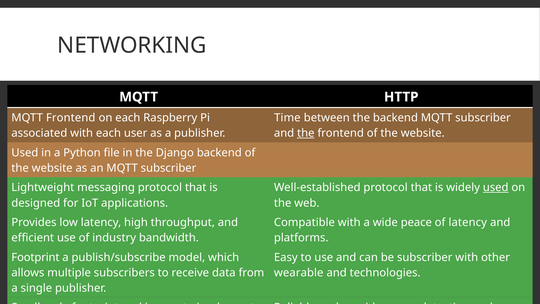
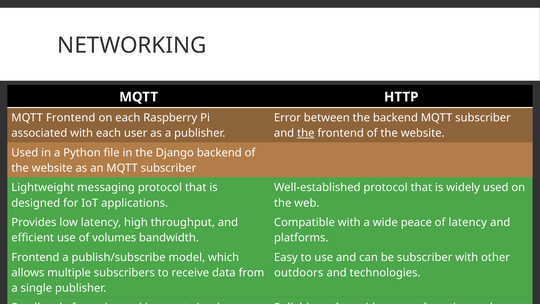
Time: Time -> Error (287, 118)
used underline: present -> none (496, 187)
industry: industry -> volumes (114, 238)
Footprint: Footprint -> Frontend (35, 257)
wearable: wearable -> outdoors (299, 273)
